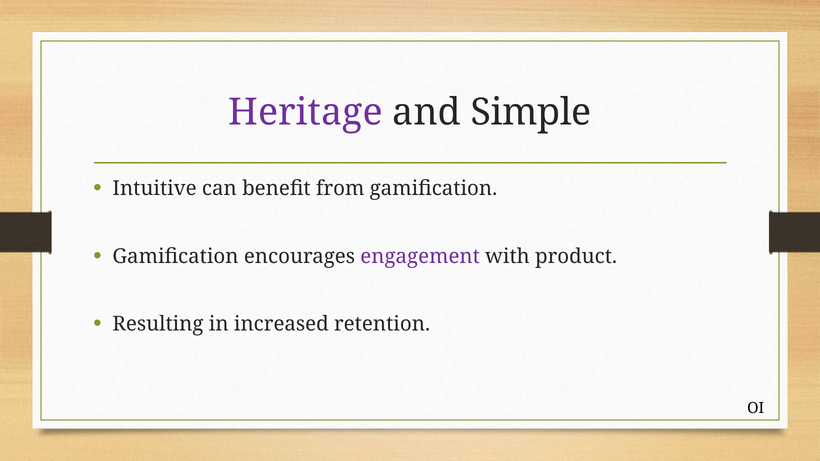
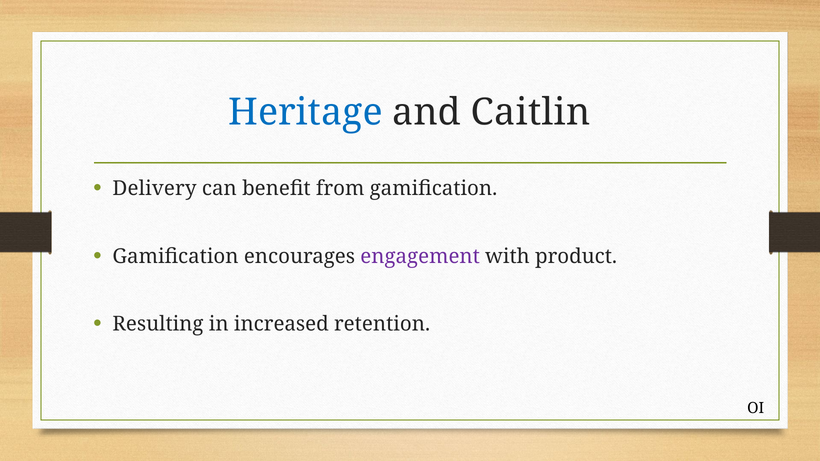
Heritage colour: purple -> blue (305, 113)
Simple: Simple -> Caitlin (531, 113)
Intuitive: Intuitive -> Delivery (154, 189)
